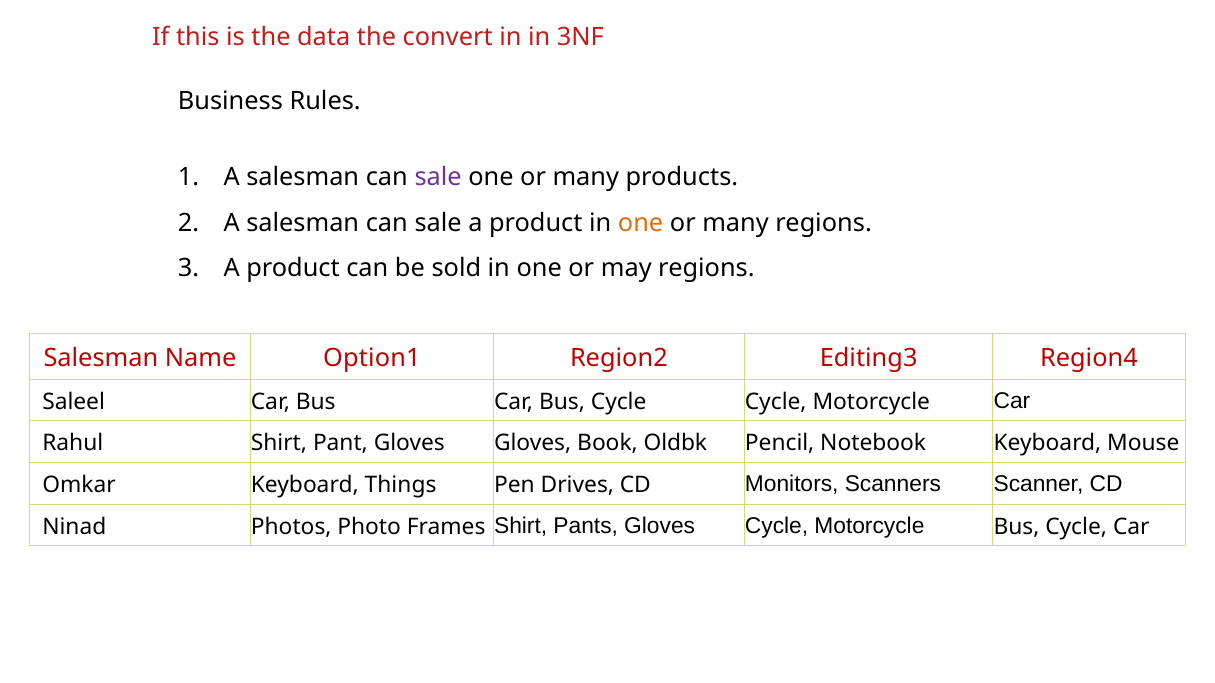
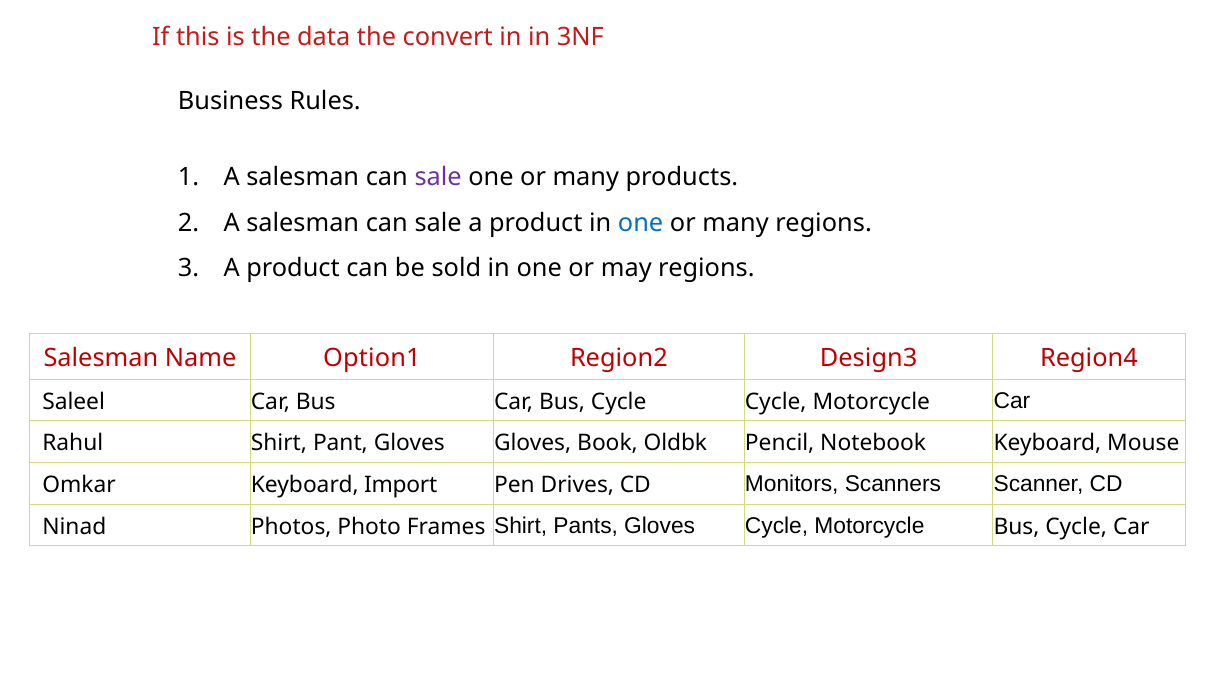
one colour: orange -> blue (641, 223)
Editing3: Editing3 -> Design3 (869, 358)
Things: Things -> Import (401, 485)
